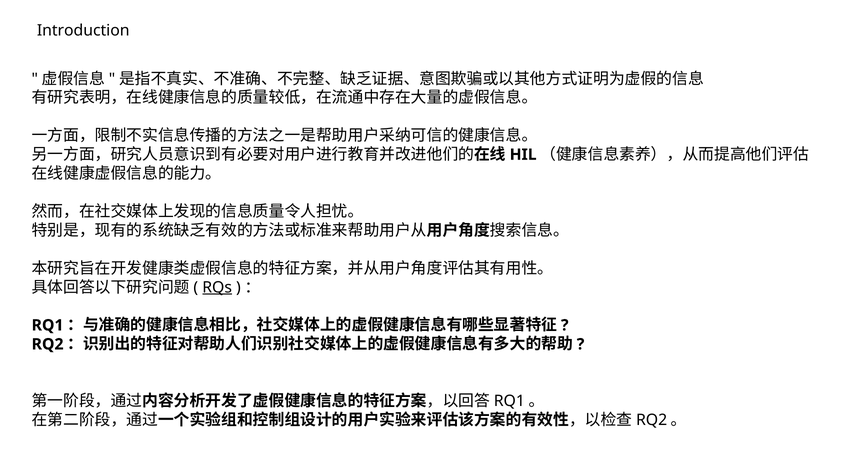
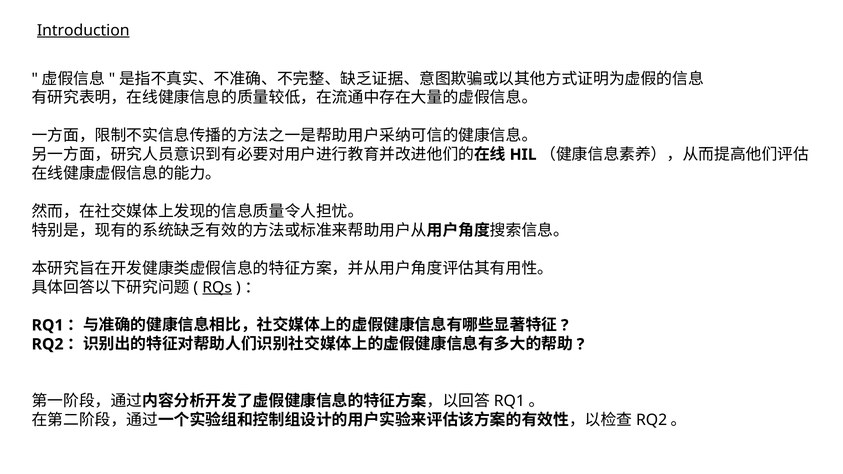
Introduction underline: none -> present (83, 30)
